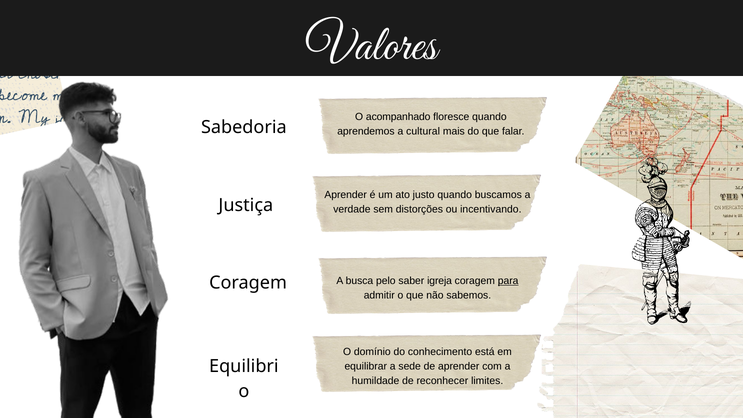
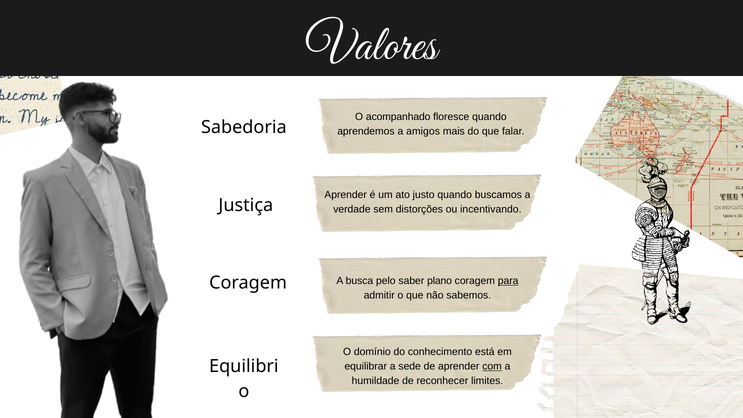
cultural: cultural -> amigos (423, 131)
igreja: igreja -> plano (440, 281)
com underline: none -> present (492, 366)
